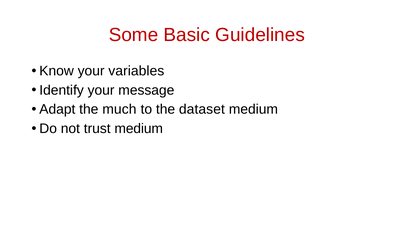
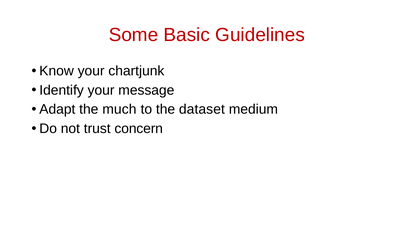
variables: variables -> chartjunk (136, 71)
trust medium: medium -> concern (139, 129)
